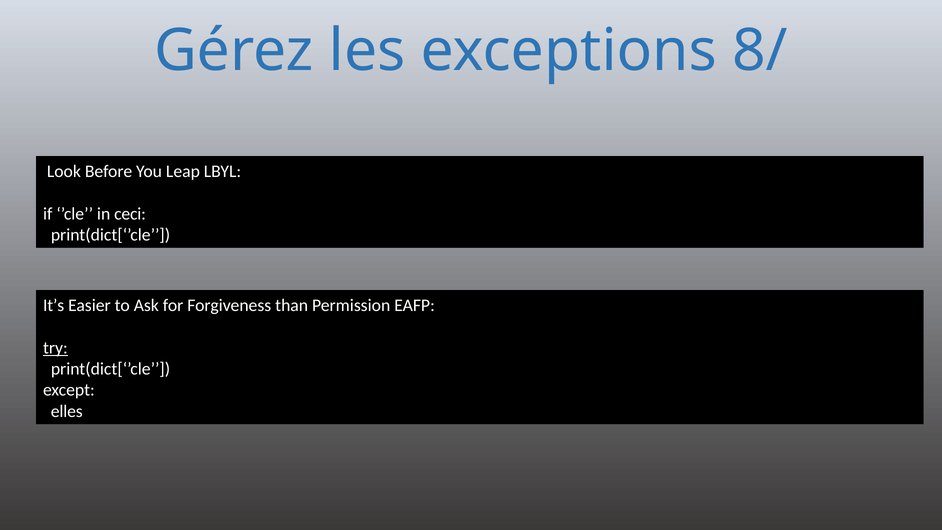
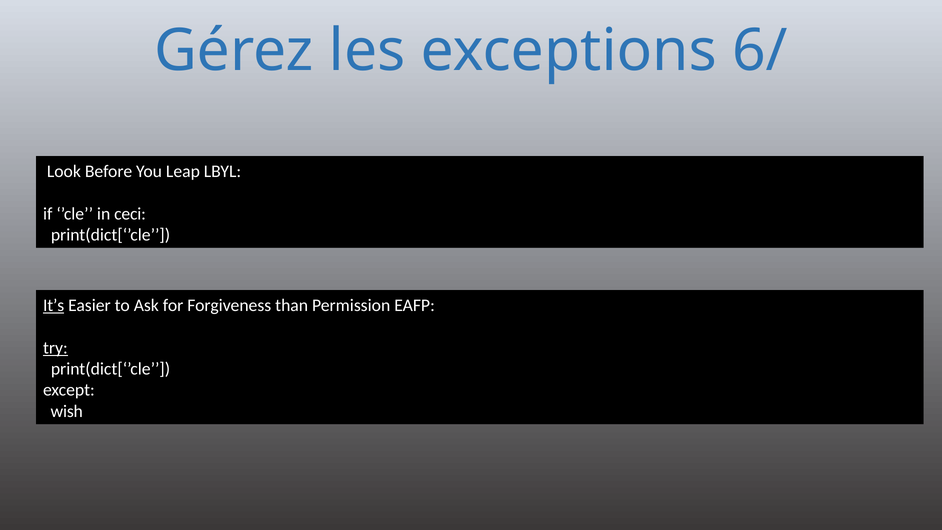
8/: 8/ -> 6/ (760, 51)
It’s underline: none -> present (54, 305)
elles: elles -> wish (67, 411)
